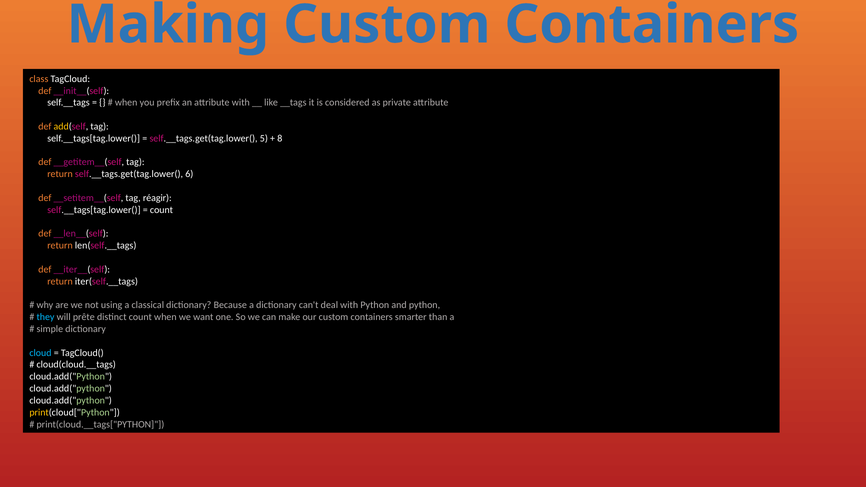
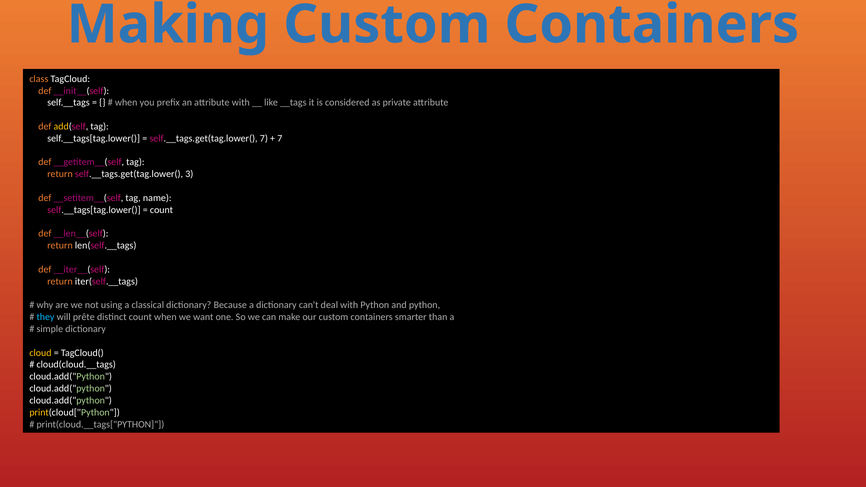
self.__tags.get(tag.lower( 5: 5 -> 7 (264, 138)
8: 8 -> 7 (280, 138)
6: 6 -> 3 (189, 174)
réagir: réagir -> name (157, 198)
cloud colour: light blue -> yellow (40, 353)
